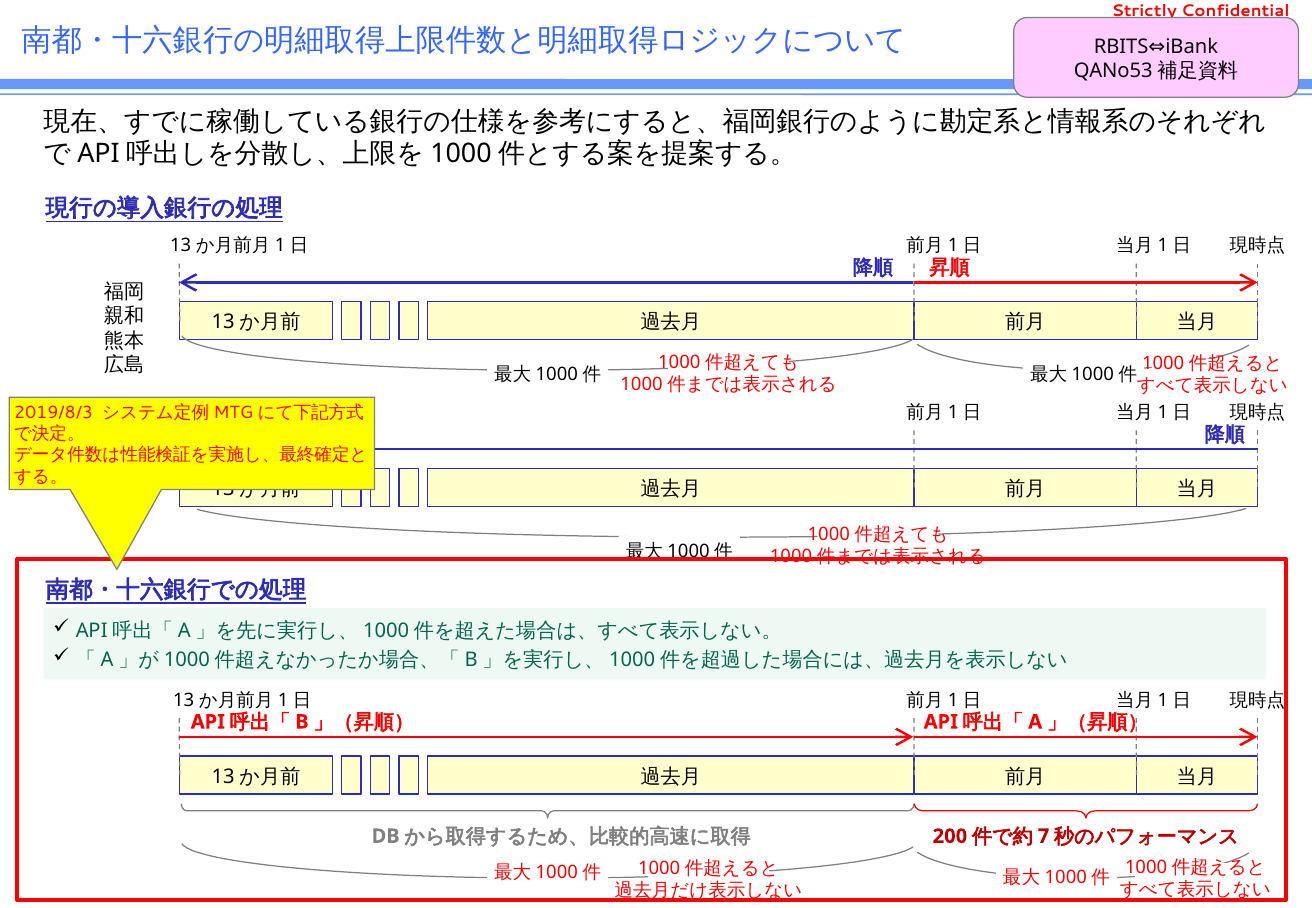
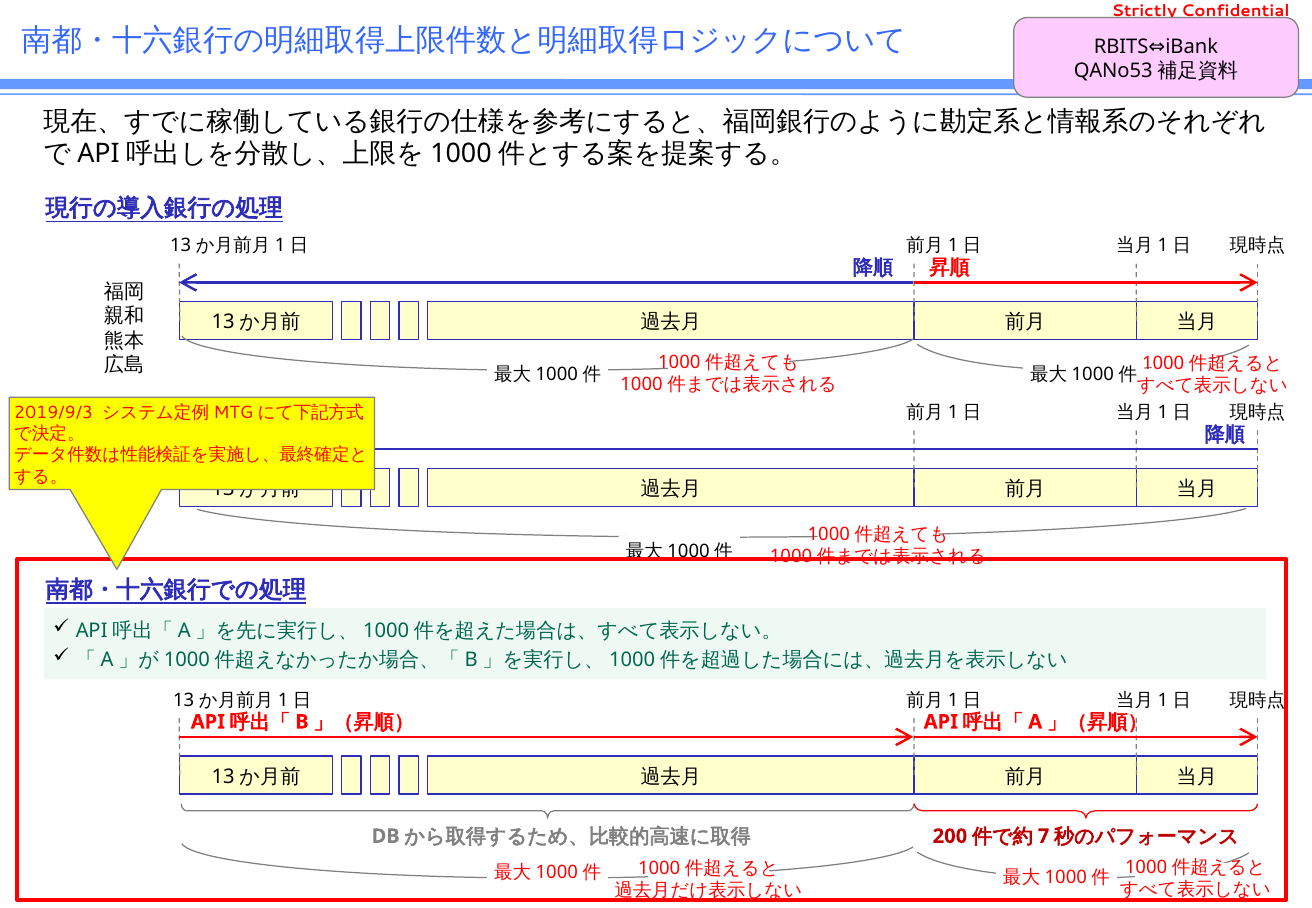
2019/8/3: 2019/8/3 -> 2019/9/3 (54, 413)
